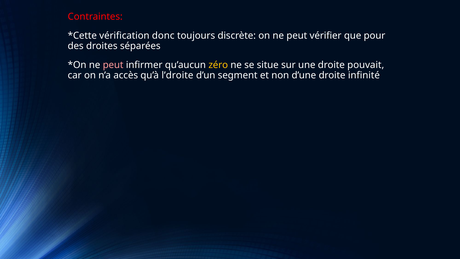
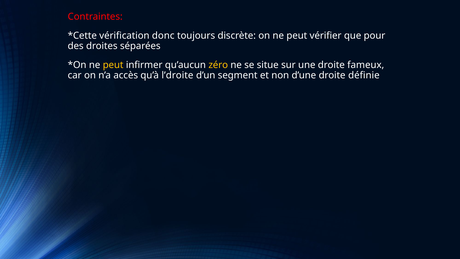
peut colour: pink -> yellow (113, 65)
pouvait: pouvait -> fameux (366, 65)
infinité: infinité -> définie (364, 75)
